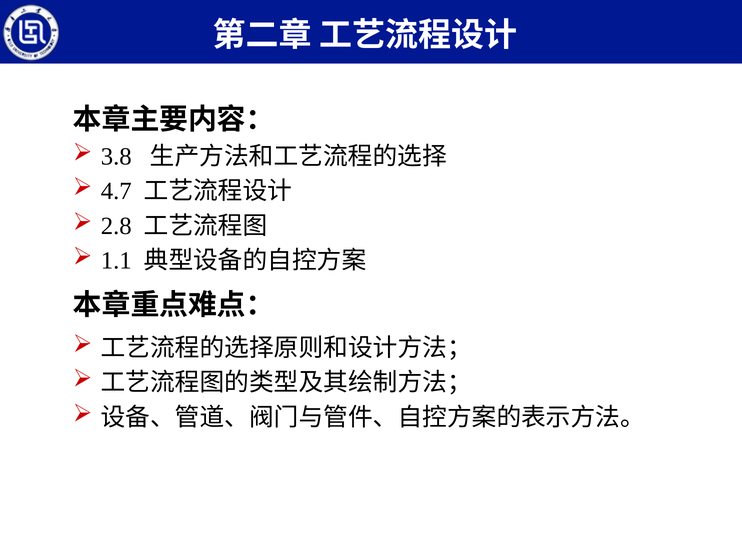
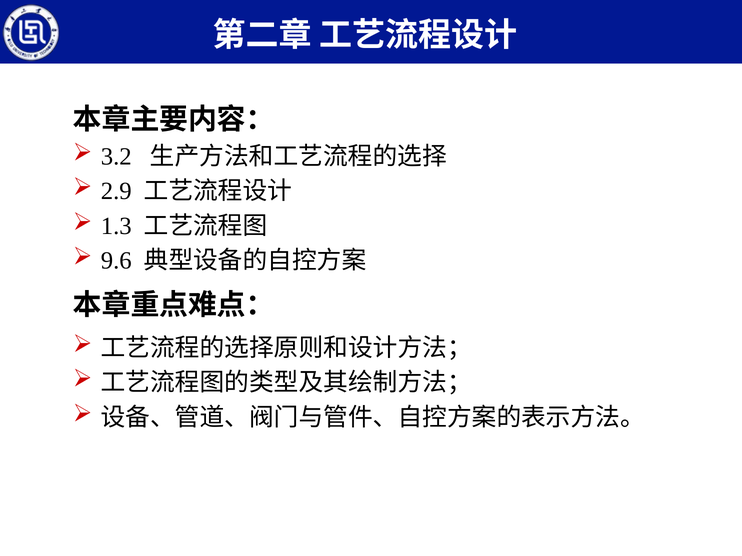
3.8: 3.8 -> 3.2 (116, 157)
4.7: 4.7 -> 2.9 (116, 192)
2.8: 2.8 -> 1.3 (116, 226)
1.1: 1.1 -> 9.6 (116, 261)
